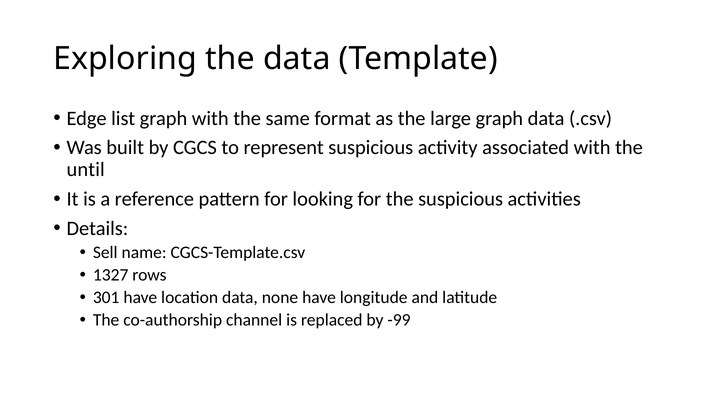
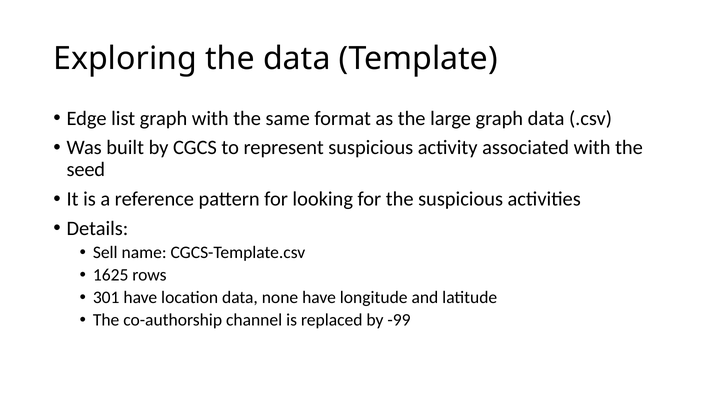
until: until -> seed (86, 170)
1327: 1327 -> 1625 (111, 275)
